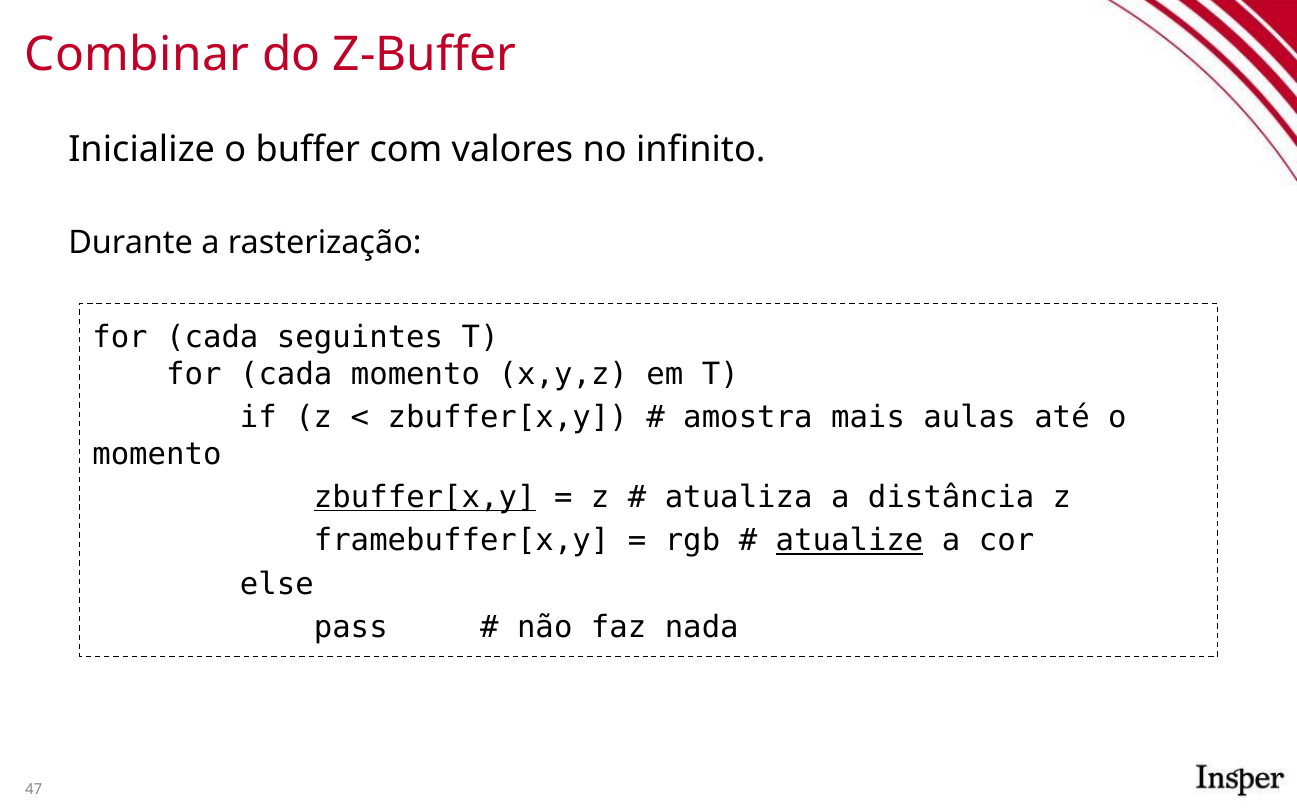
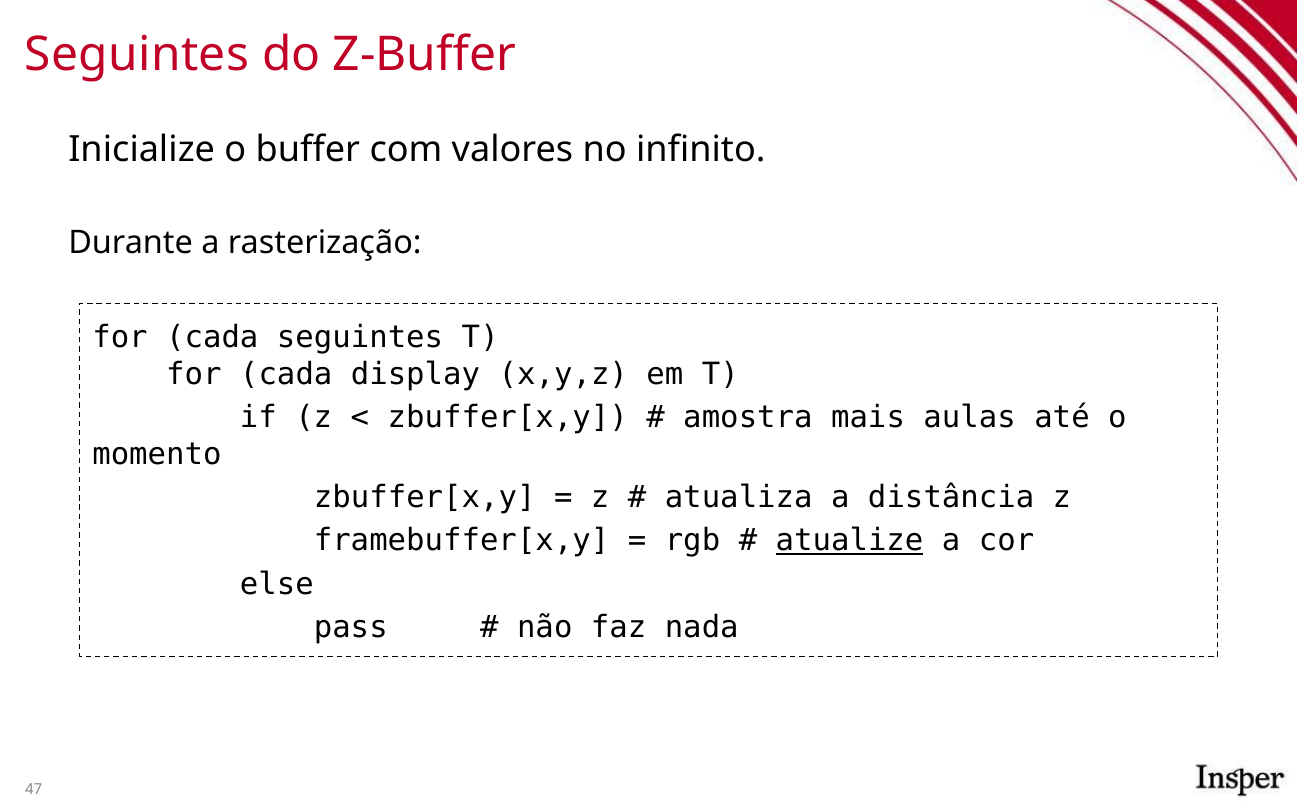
Combinar: Combinar -> Seguintes (137, 55)
cada momento: momento -> display (415, 374)
zbuffer[x,y underline: present -> none (425, 497)
